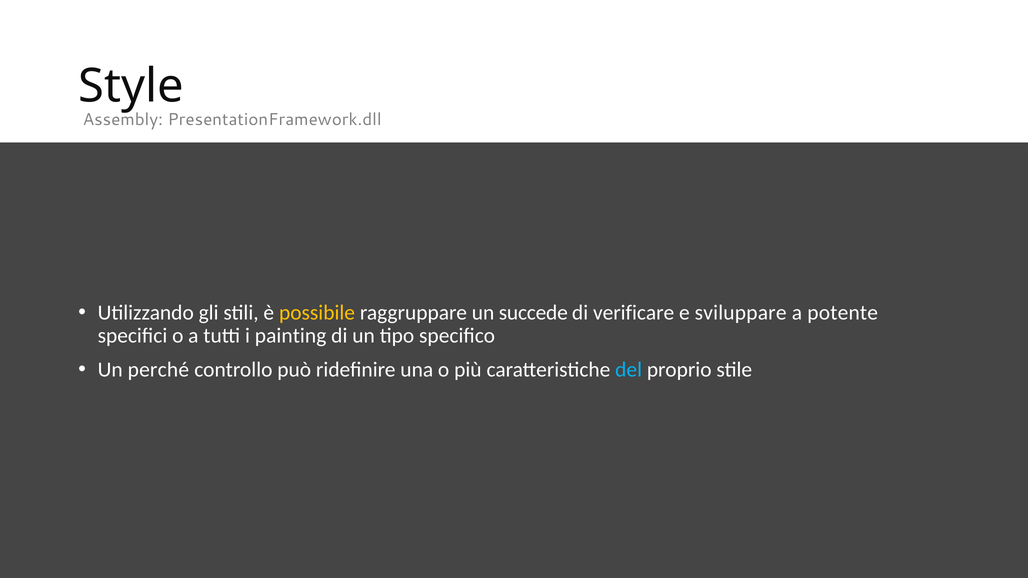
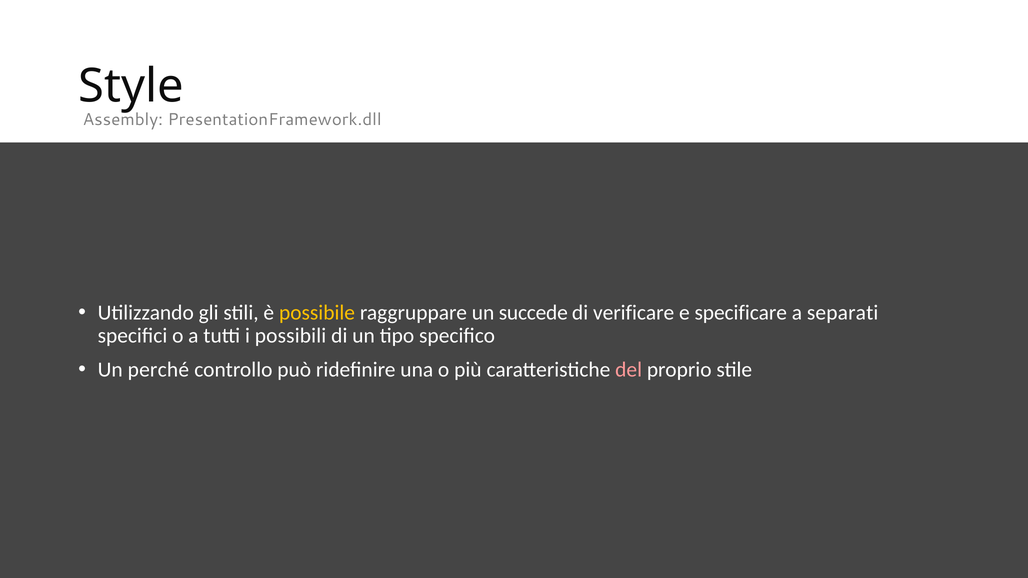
sviluppare: sviluppare -> specificare (741, 313)
potente: potente -> separati (843, 313)
painting: painting -> possibili (291, 336)
del colour: light blue -> pink (629, 370)
